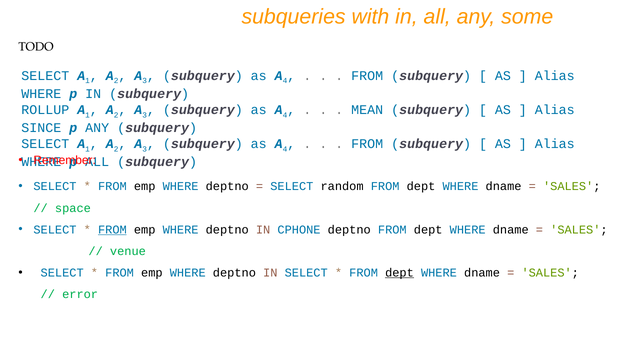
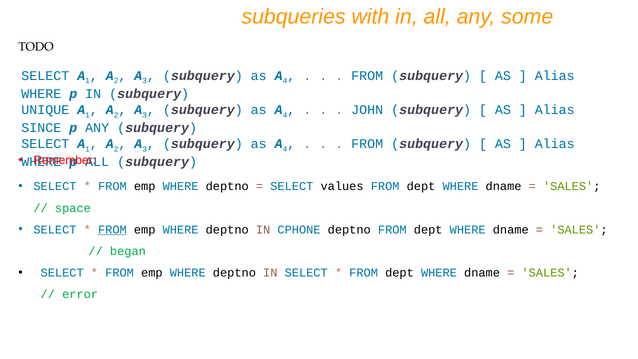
ROLLUP: ROLLUP -> UNIQUE (45, 110)
MEAN: MEAN -> JOHN (367, 110)
random: random -> values (342, 186)
venue: venue -> began (128, 251)
dept underline: present -> none (399, 273)
